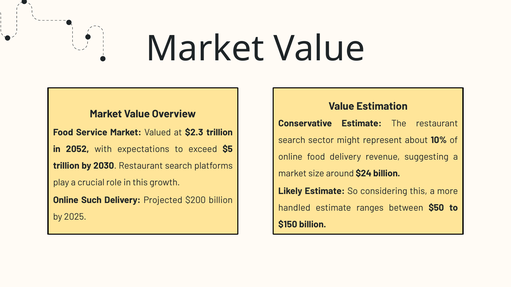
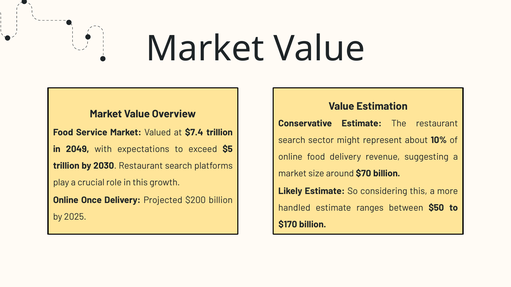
$2.3: $2.3 -> $7.4 (194, 133)
2052: 2052 -> 2049 (78, 149)
$24: $24 -> $70 (364, 174)
Such: Such -> Once (91, 200)
$150: $150 -> $170 (288, 225)
